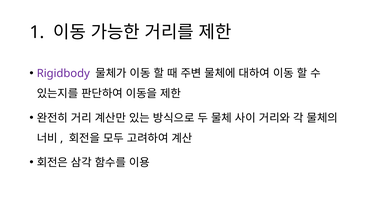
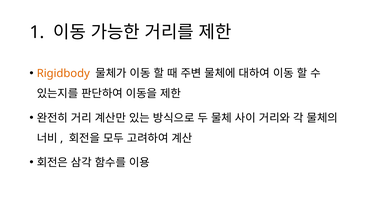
Rigidbody colour: purple -> orange (63, 74)
